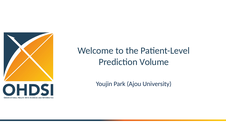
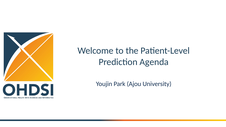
Volume: Volume -> Agenda (154, 62)
